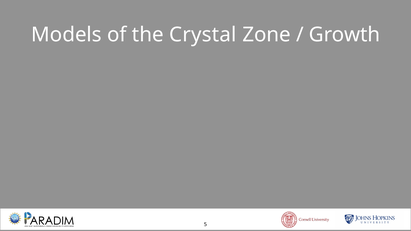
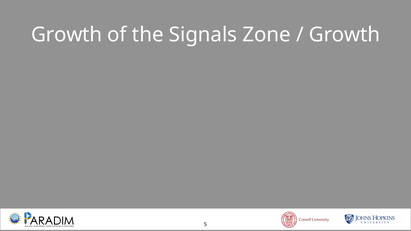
Models: Models -> Growth (67, 35)
Crystal: Crystal -> Signals (203, 35)
